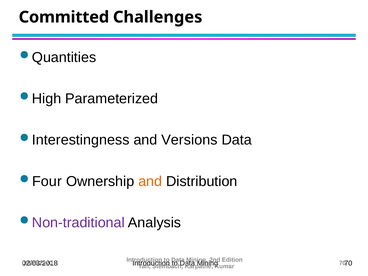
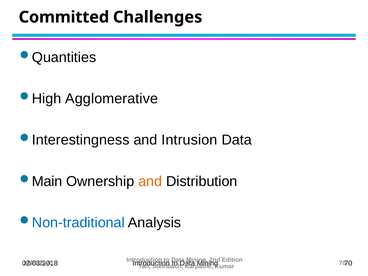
Parameterized: Parameterized -> Agglomerative (112, 99)
Versions: Versions -> Intrusion (189, 140)
Four: Four -> Main (47, 181)
Non-traditional colour: purple -> blue (78, 223)
